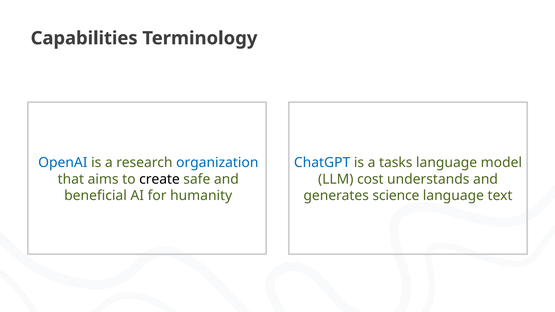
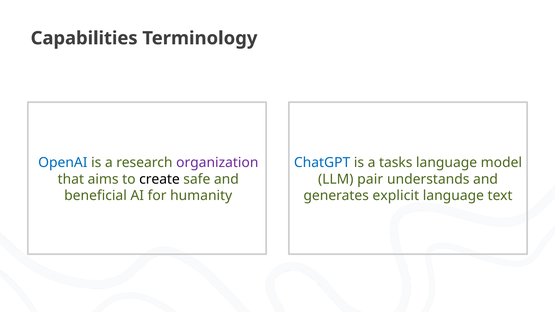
organization colour: blue -> purple (217, 163)
cost: cost -> pair (370, 179)
science: science -> explicit (396, 196)
